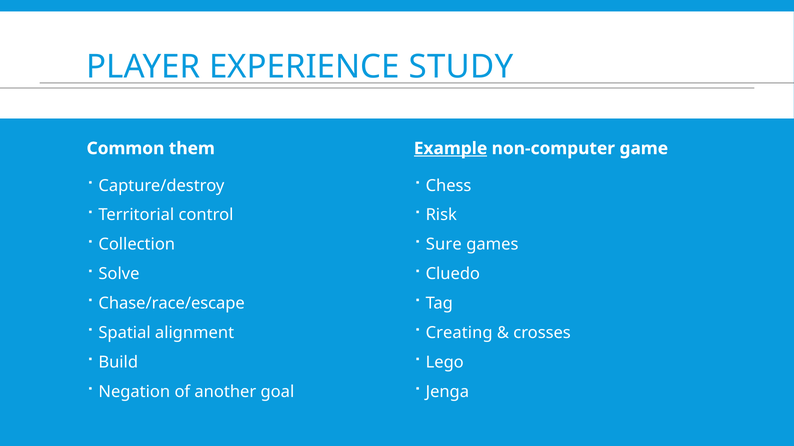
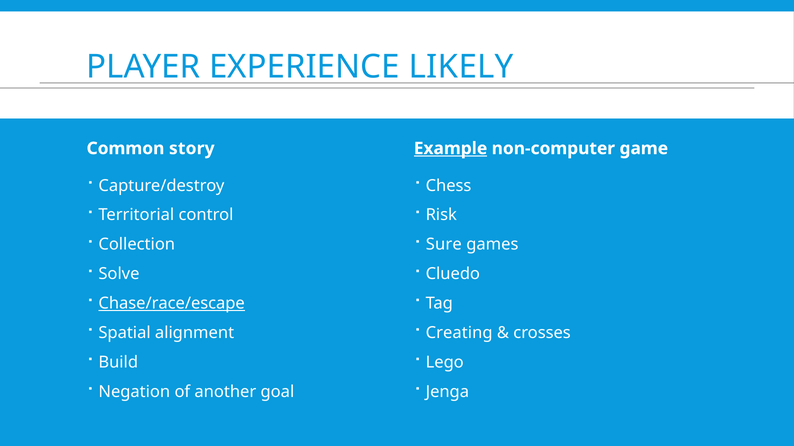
STUDY: STUDY -> LIKELY (461, 67)
them: them -> story (192, 149)
Chase/race/escape underline: none -> present (172, 304)
